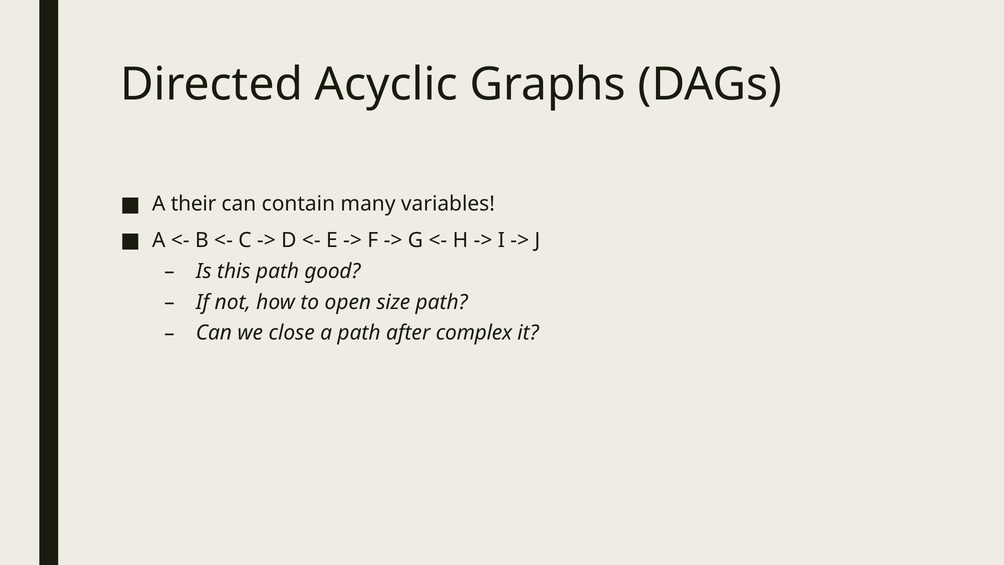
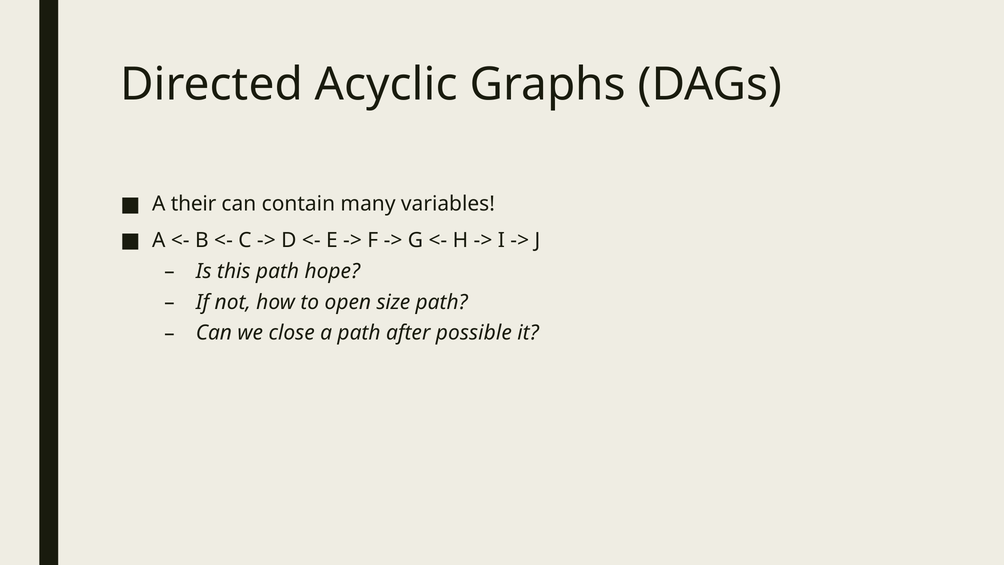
good: good -> hope (332, 271)
complex: complex -> possible (474, 333)
